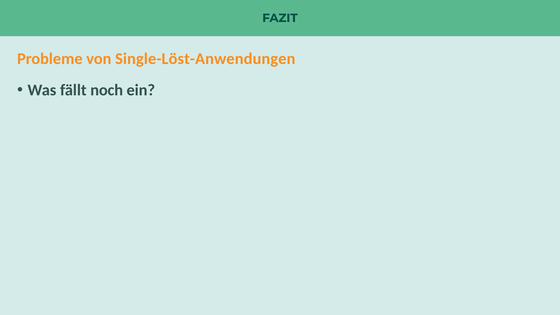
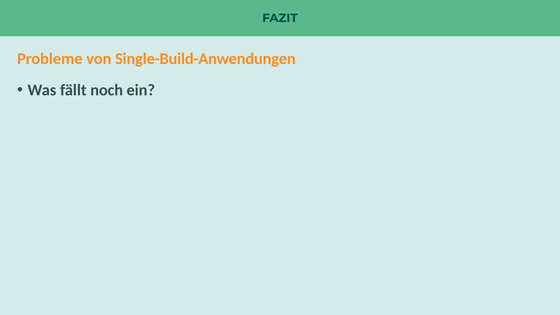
Single-Löst-Anwendungen: Single-Löst-Anwendungen -> Single-Build-Anwendungen (205, 59)
